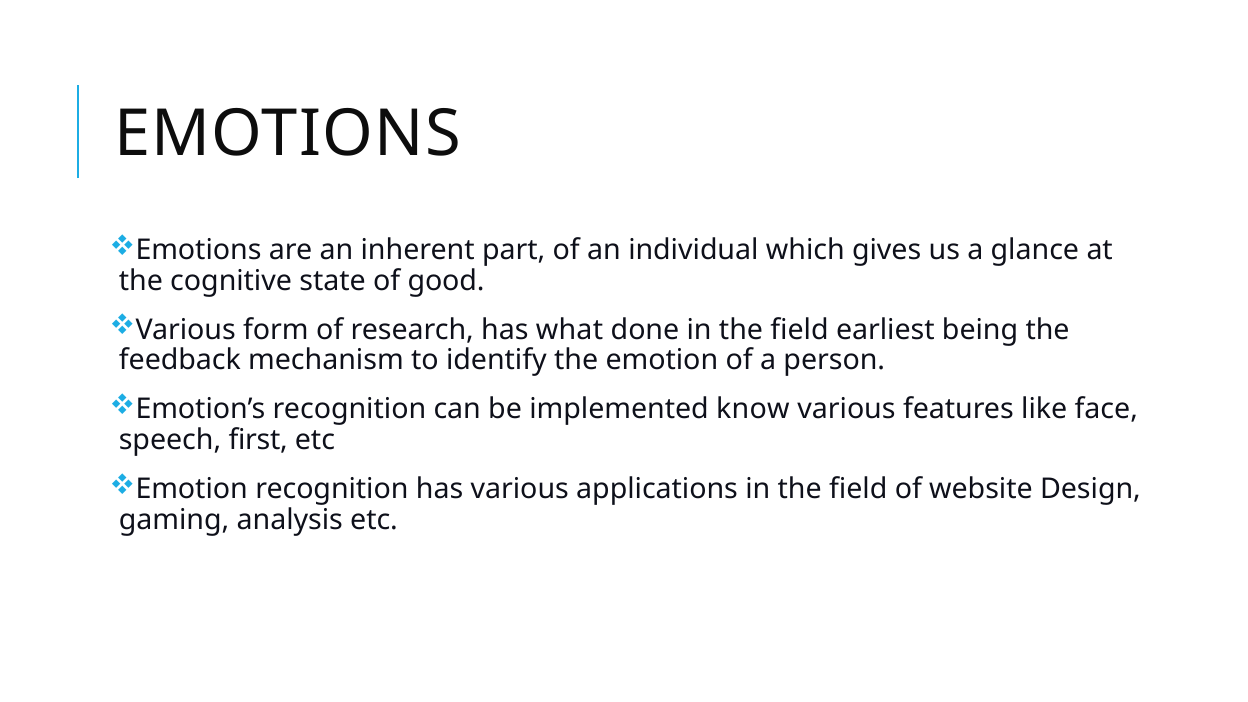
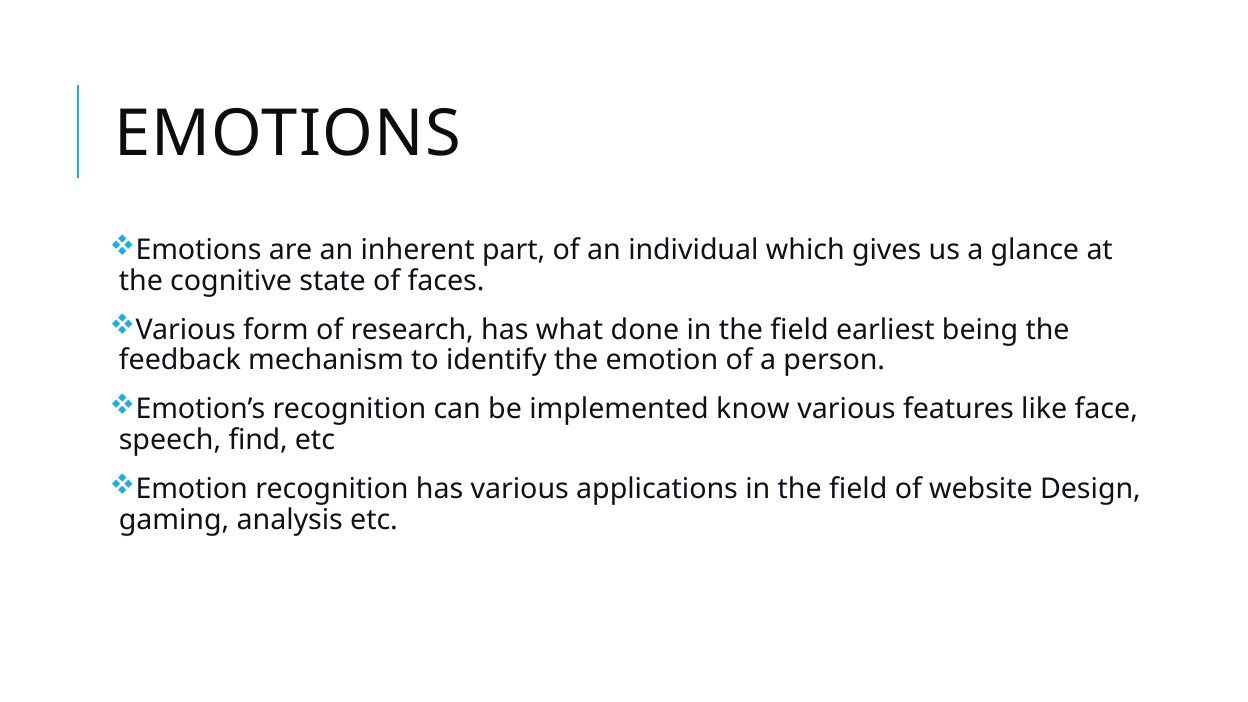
good: good -> faces (446, 281)
first: first -> find (258, 440)
